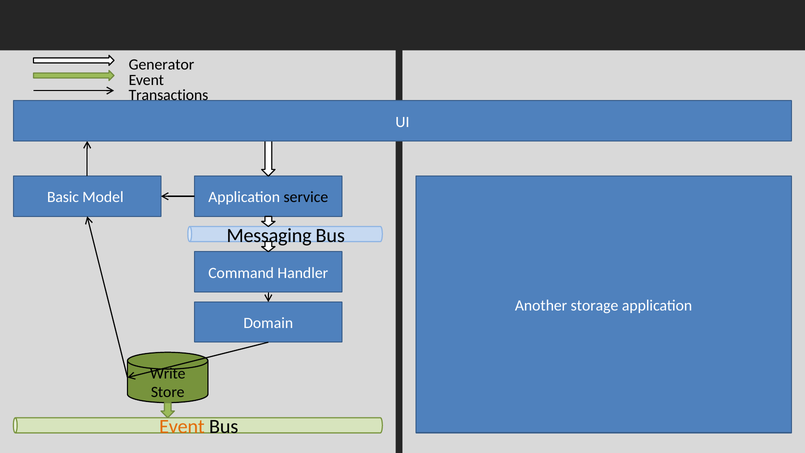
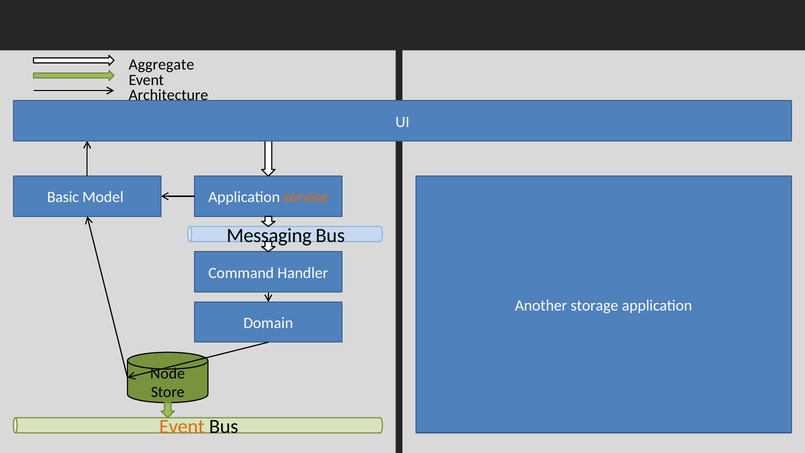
Generator: Generator -> Aggregate (161, 65)
Transactions: Transactions -> Architecture (168, 95)
service colour: black -> orange (306, 197)
Write: Write -> Node (168, 373)
